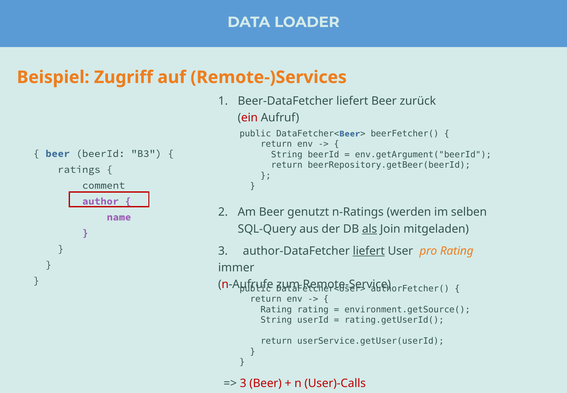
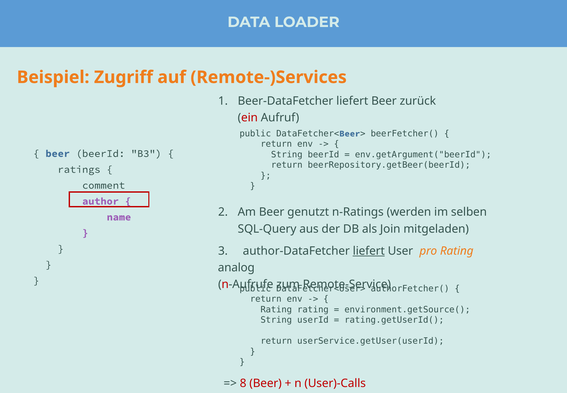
als underline: present -> none (370, 229)
immer: immer -> analog (236, 267)
3: 3 -> 8 (243, 383)
